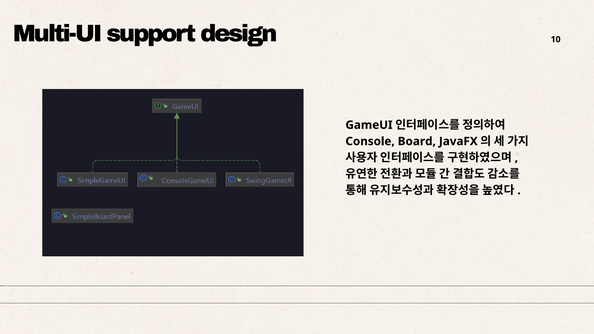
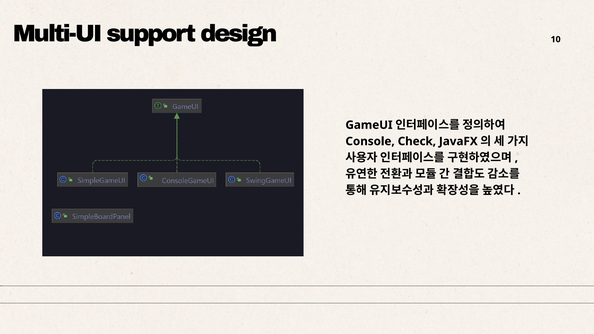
Board: Board -> Check (417, 141)
